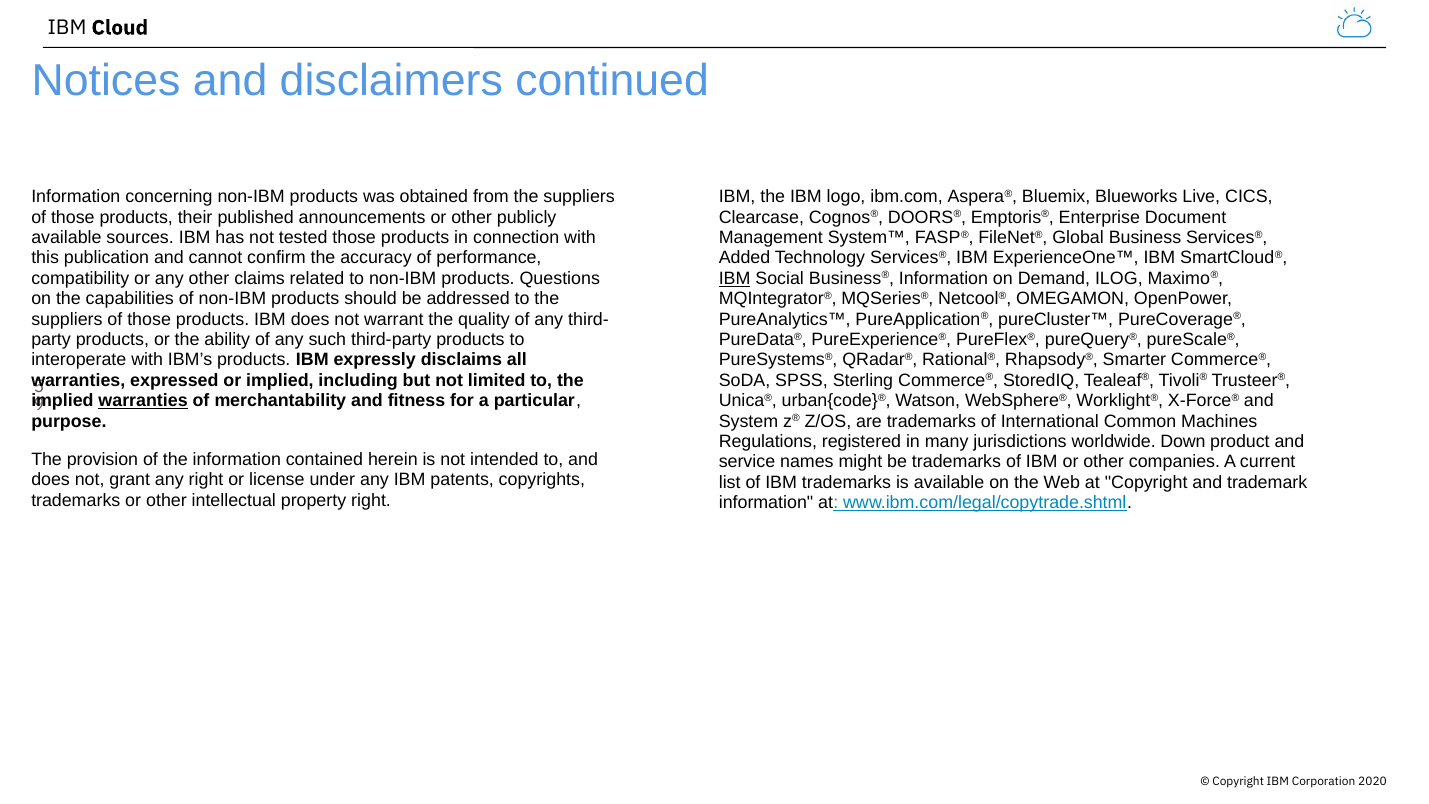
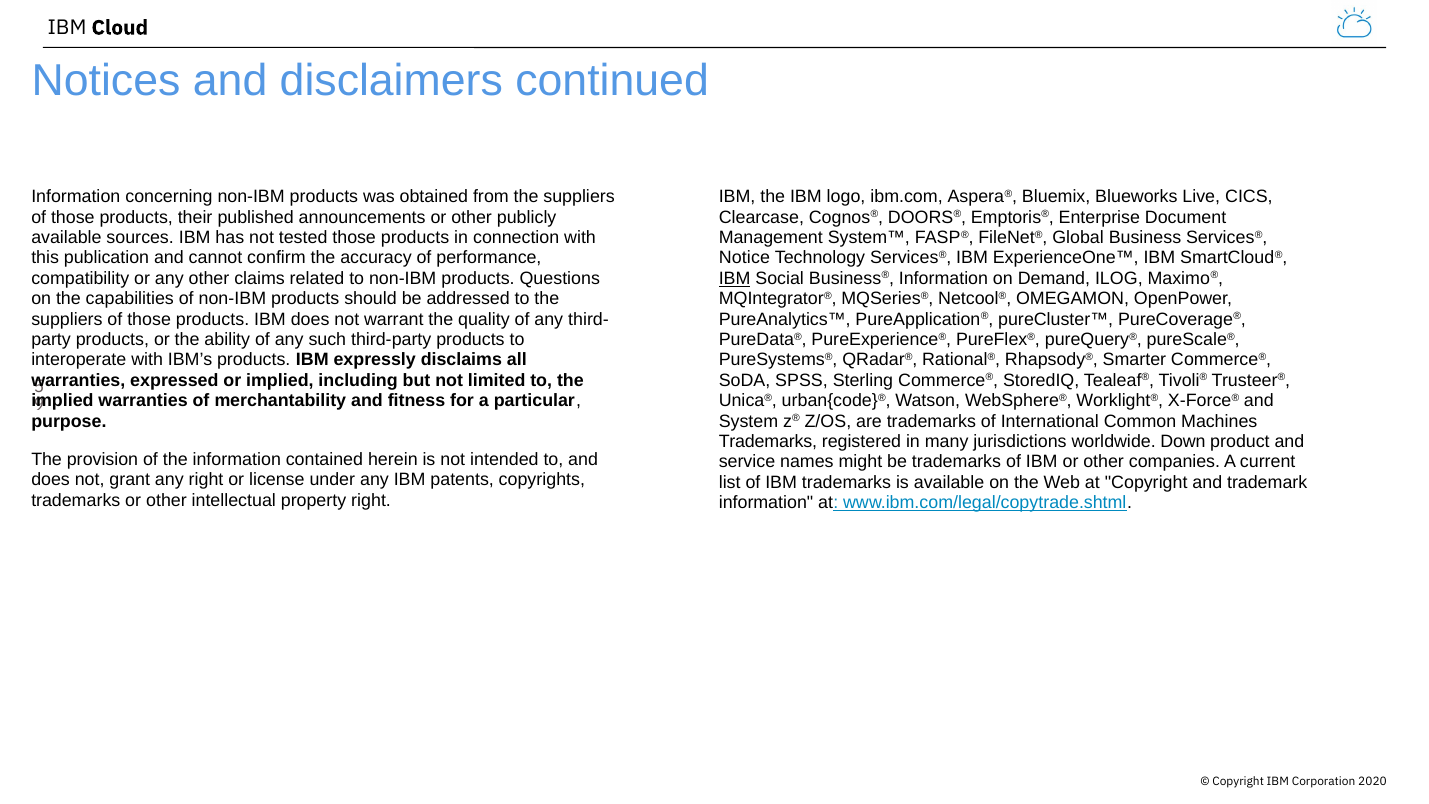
Added: Added -> Notice (744, 258)
warranties underline: present -> none (143, 401)
Regulations: Regulations -> Trademarks (768, 441)
